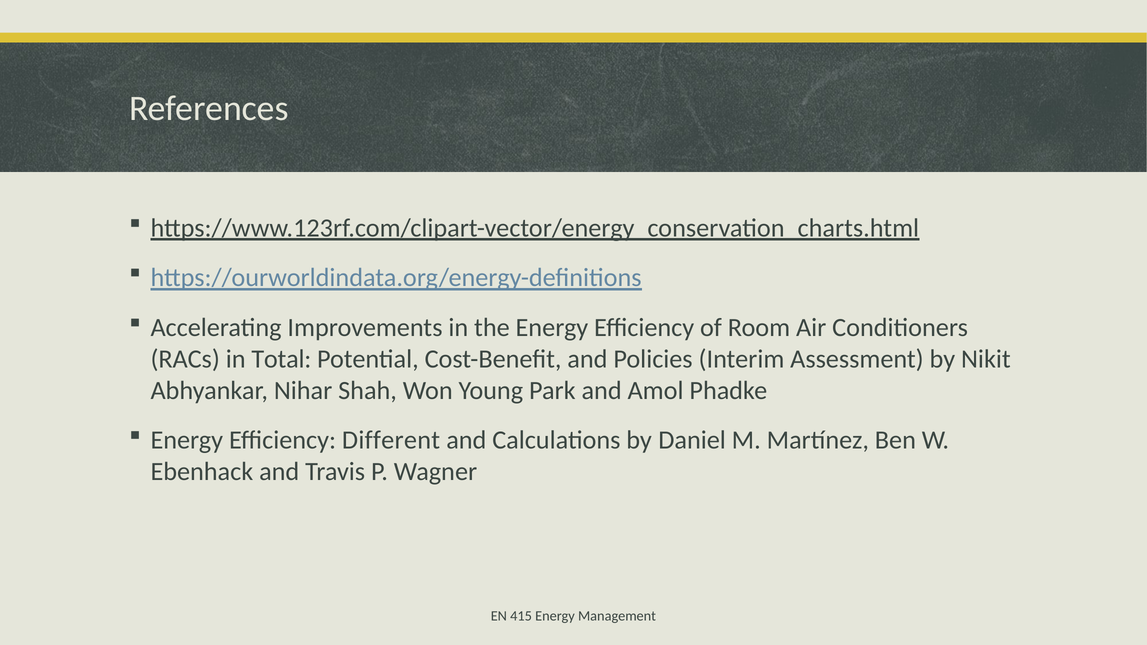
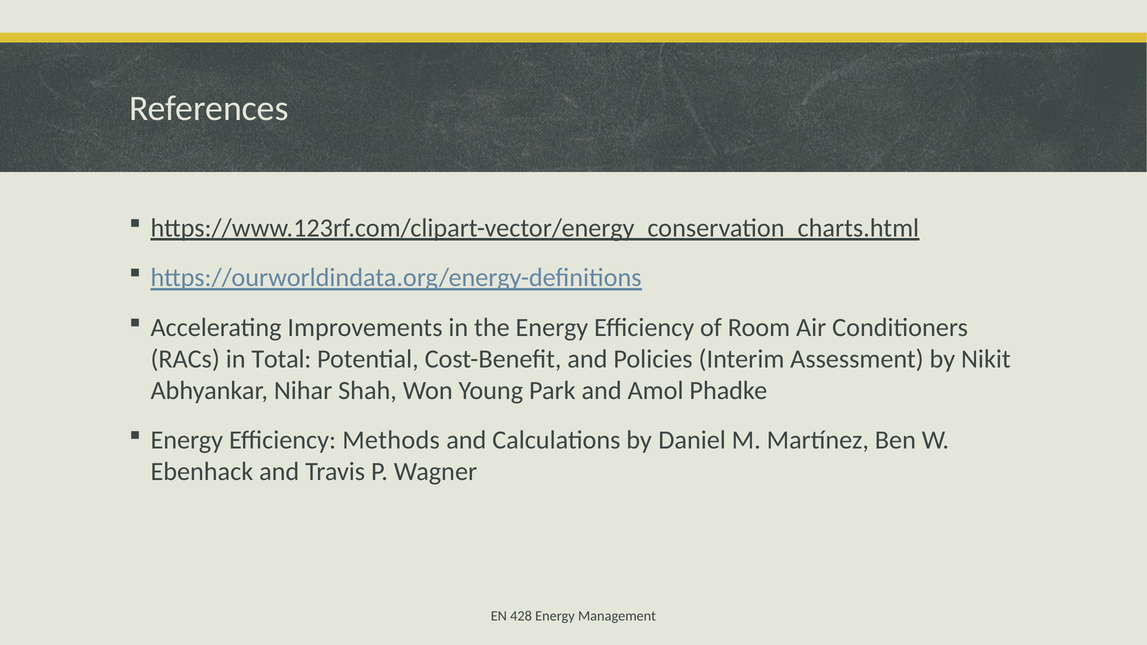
Different: Different -> Methods (391, 440)
415: 415 -> 428 (521, 616)
